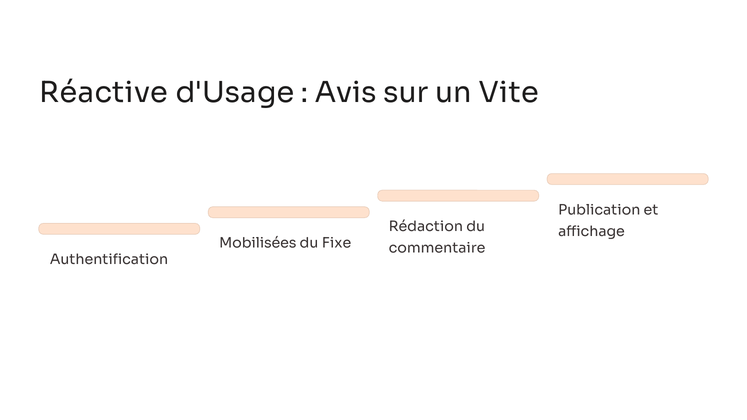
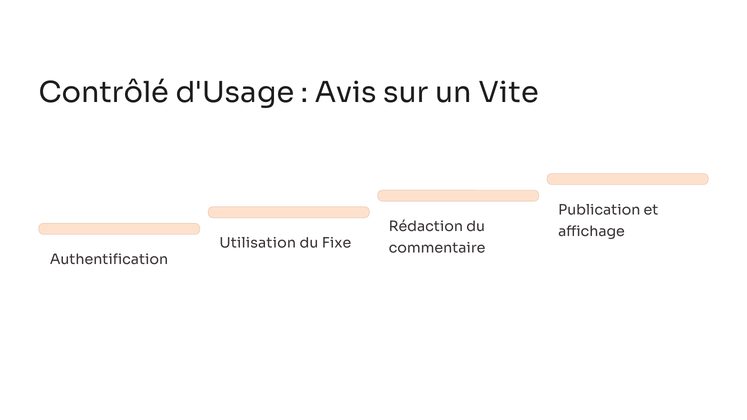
Réactive: Réactive -> Contrôlé (104, 93)
Mobilisées: Mobilisées -> Utilisation (258, 243)
